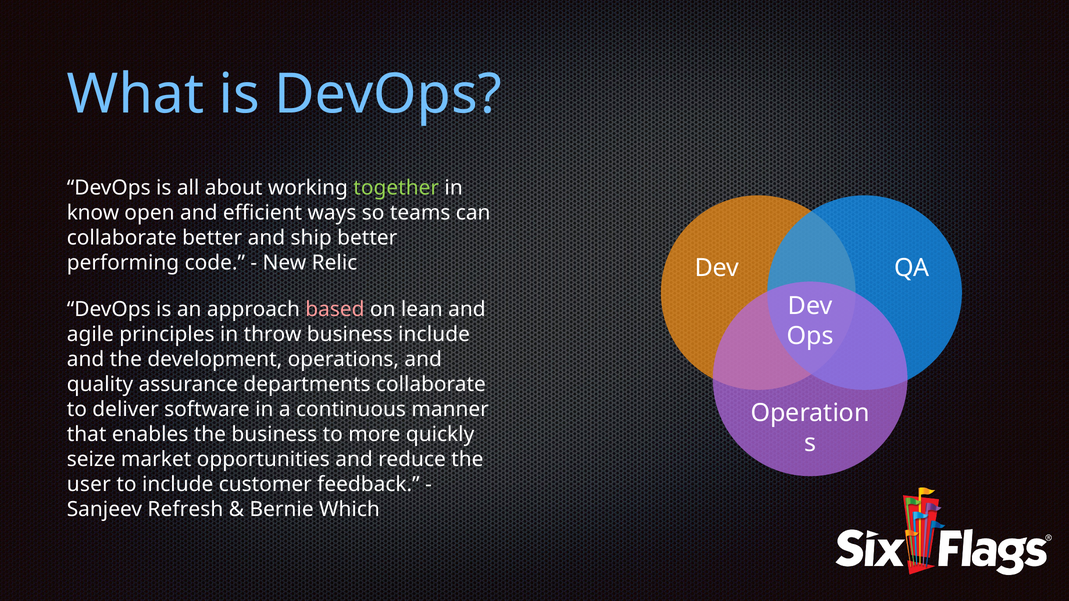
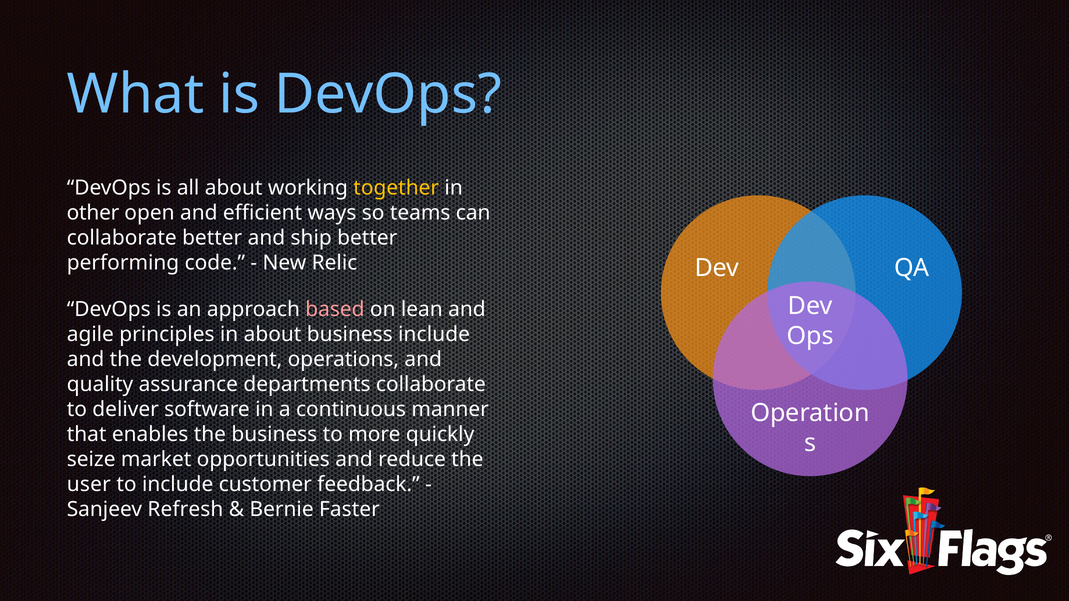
together colour: light green -> yellow (396, 188)
know: know -> other (93, 213)
in throw: throw -> about (273, 334)
Which: Which -> Faster (349, 510)
